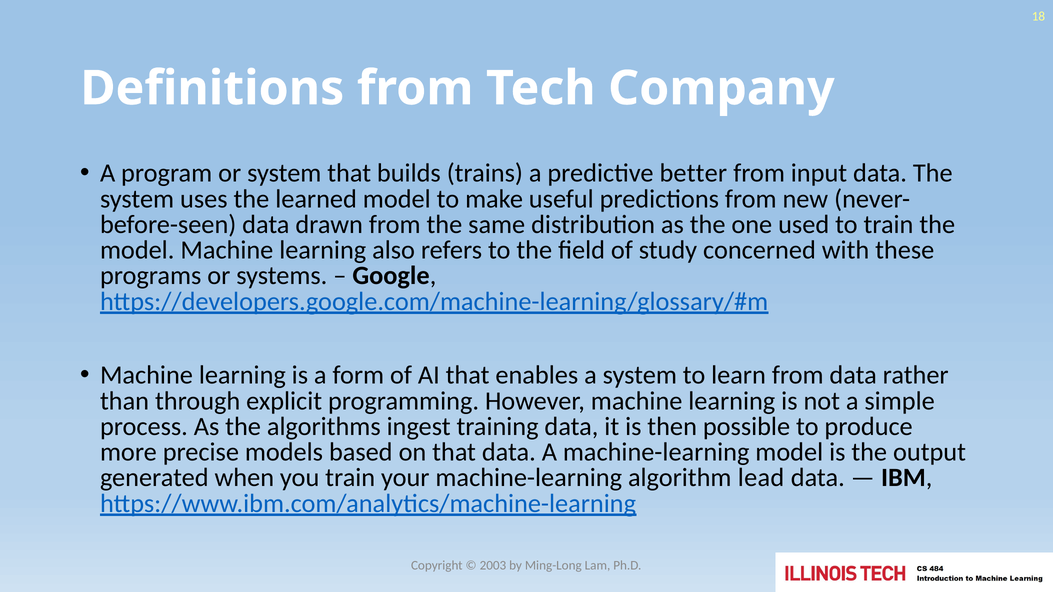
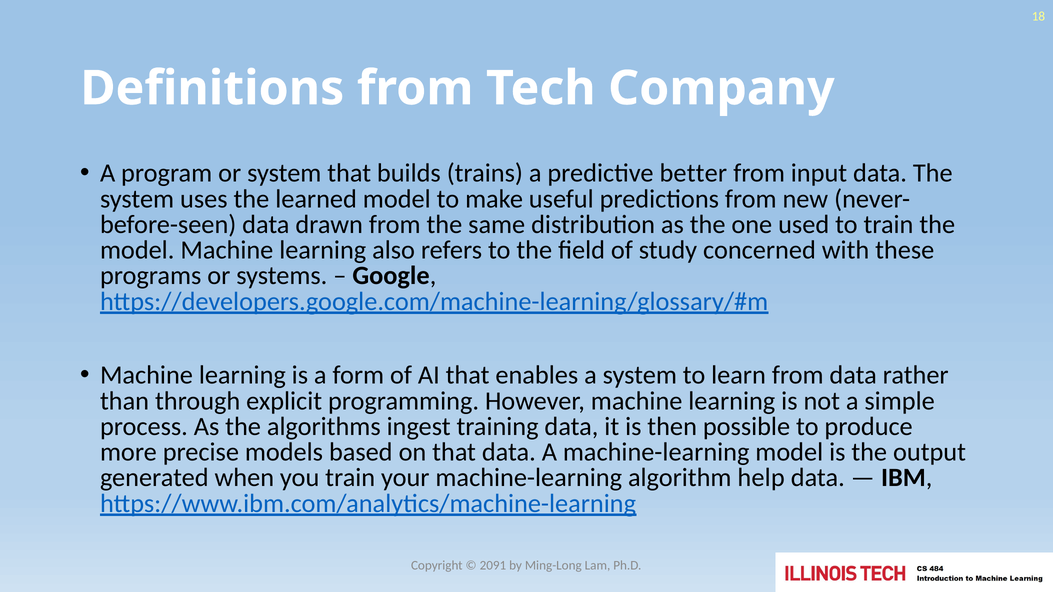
lead: lead -> help (761, 478)
2003: 2003 -> 2091 (493, 566)
